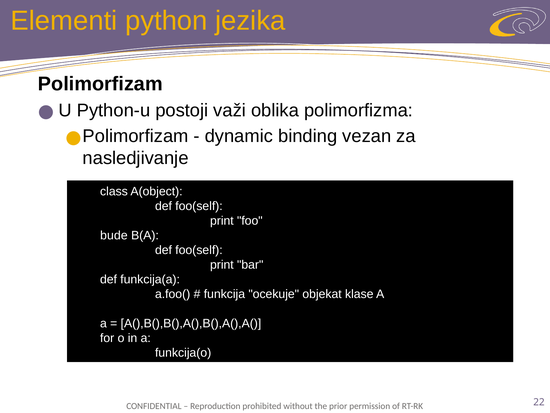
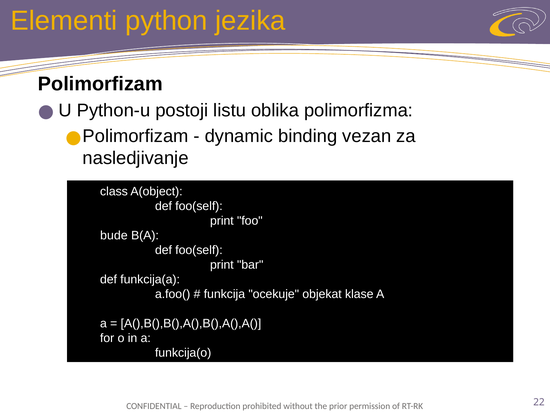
važi: važi -> listu (230, 110)
